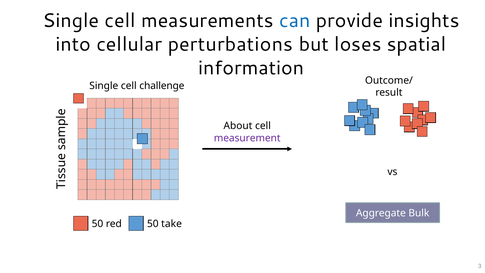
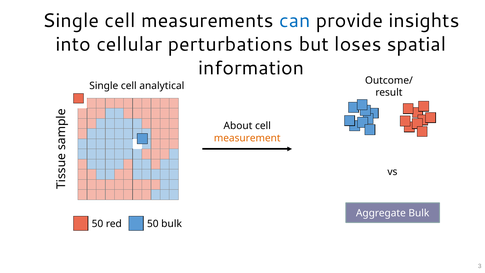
challenge: challenge -> analytical (162, 86)
measurement colour: purple -> orange (247, 138)
50 take: take -> bulk (172, 224)
